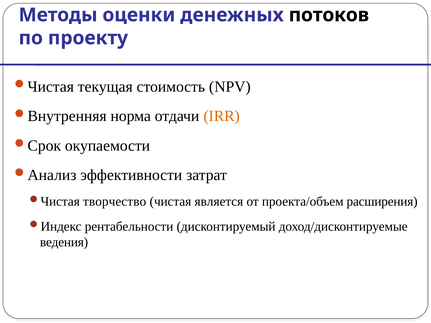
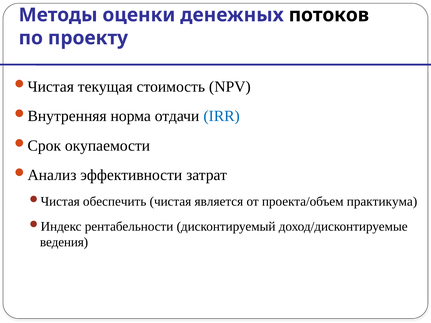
IRR colour: orange -> blue (222, 116)
творчество: творчество -> обеспечить (115, 202)
расширения: расширения -> практикума (382, 202)
